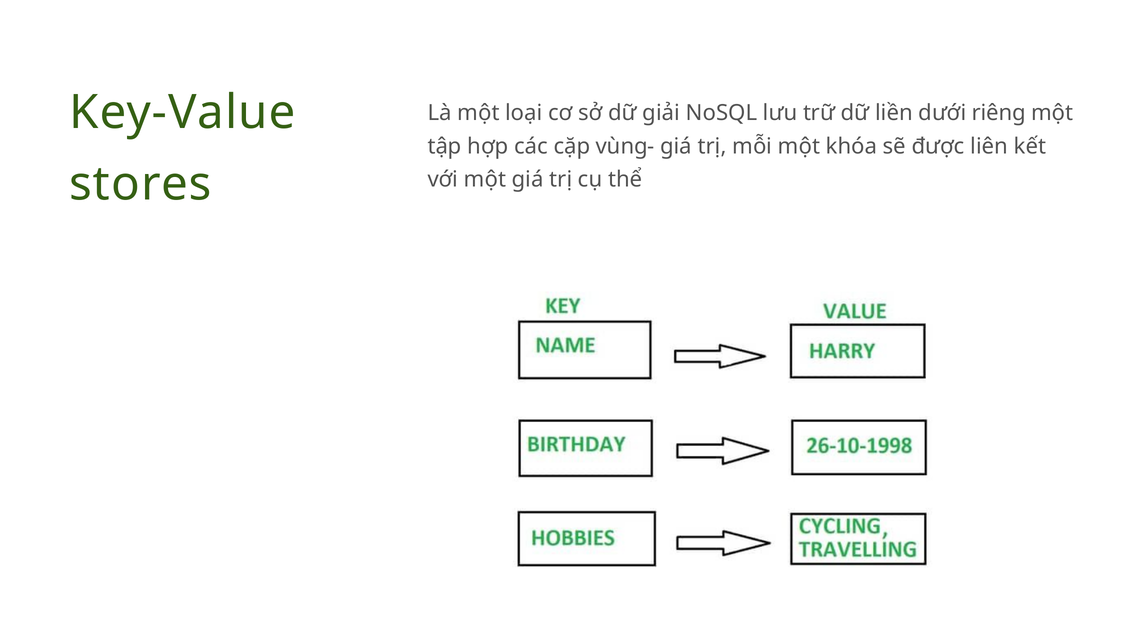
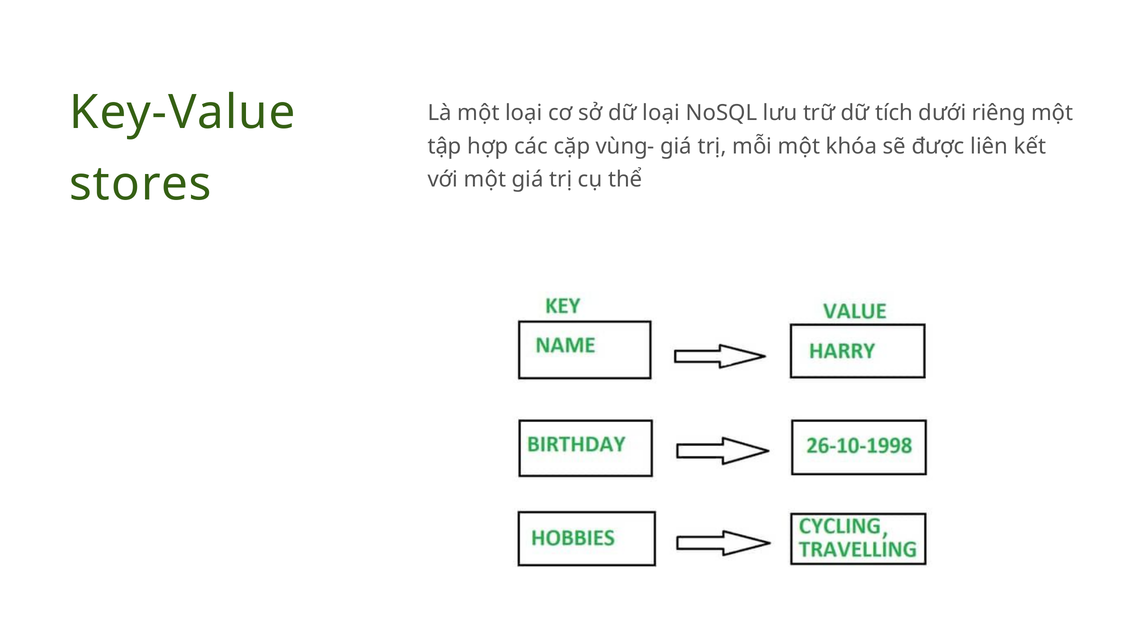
dữ giải: giải -> loại (661, 113)
liền: liền -> tích (894, 113)
